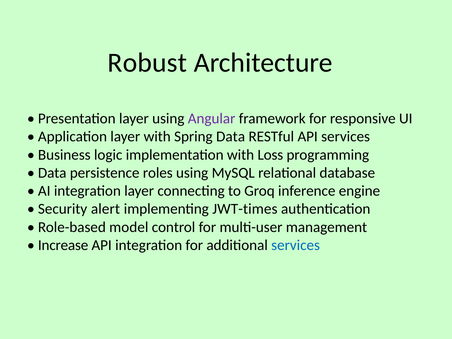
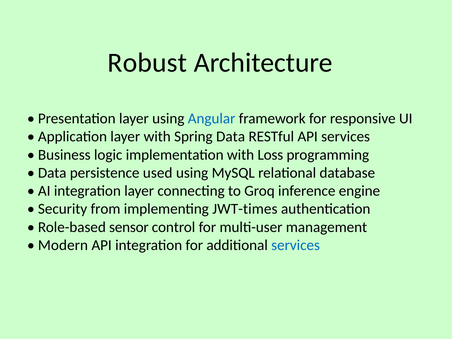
Angular colour: purple -> blue (212, 119)
roles: roles -> used (158, 173)
alert: alert -> from (106, 209)
model: model -> sensor (129, 227)
Increase: Increase -> Modern (63, 245)
